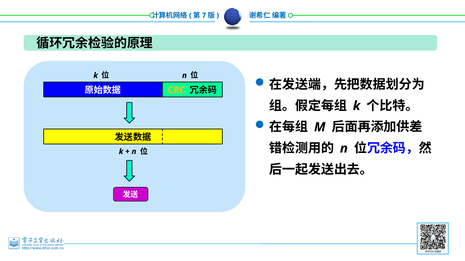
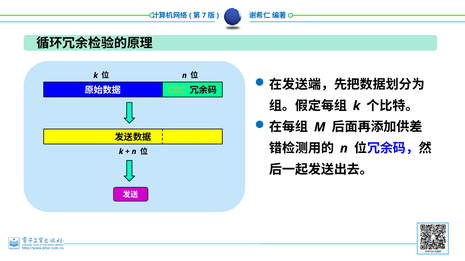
CRC colour: yellow -> light green (176, 90)
